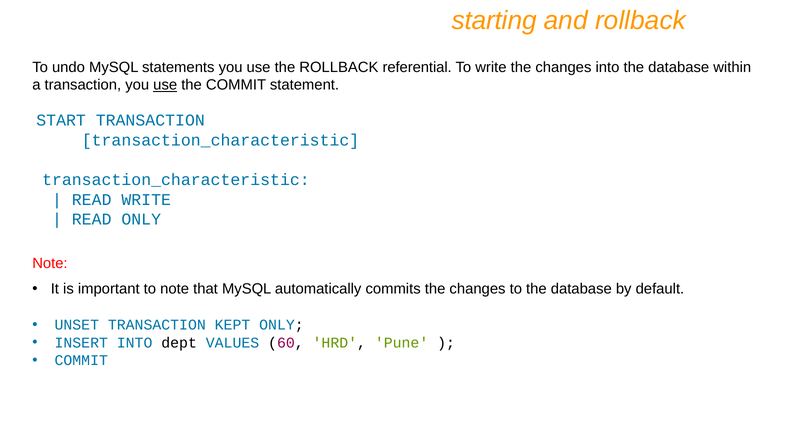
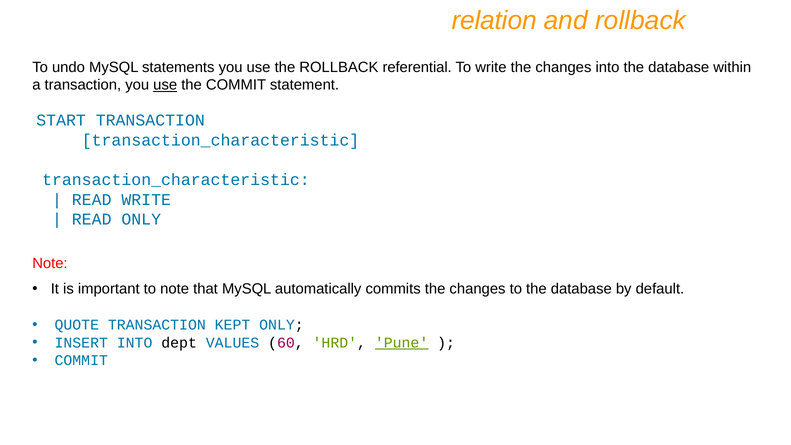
starting: starting -> relation (494, 21)
UNSET: UNSET -> QUOTE (77, 325)
Pune underline: none -> present (402, 343)
